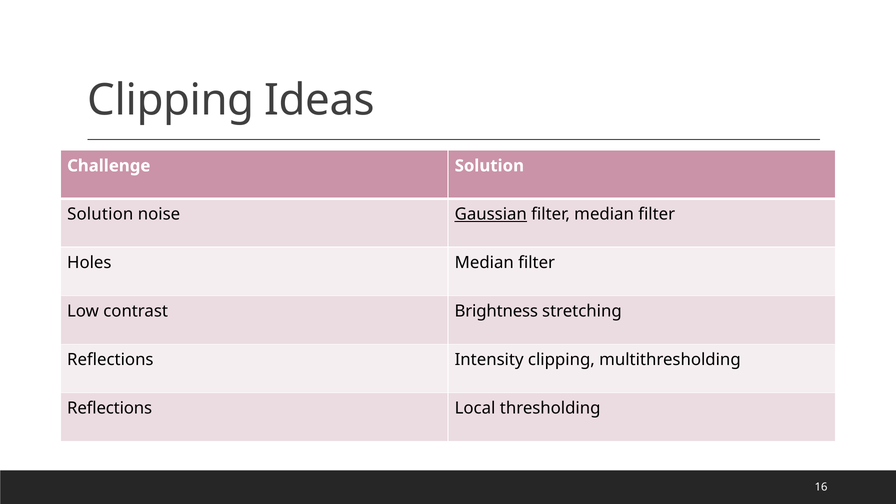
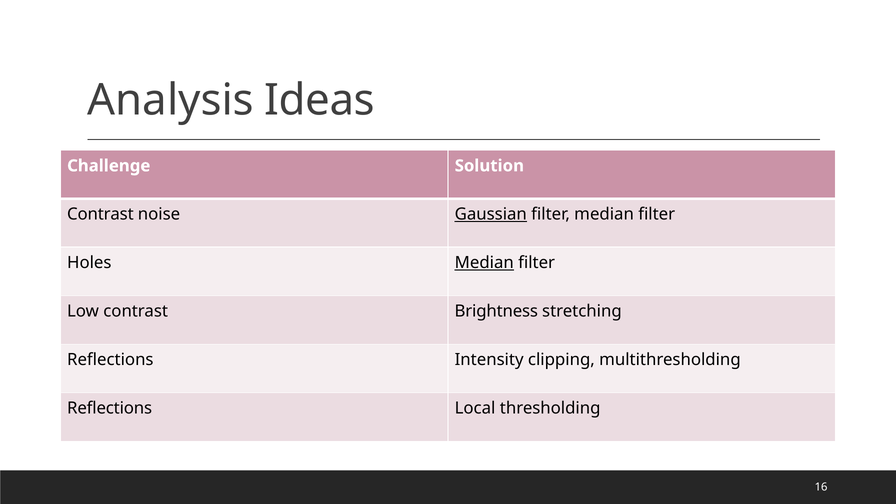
Clipping: Clipping -> Analysis (171, 100)
Solution: Solution -> Contrast (100, 214)
Median underline: none -> present (484, 263)
